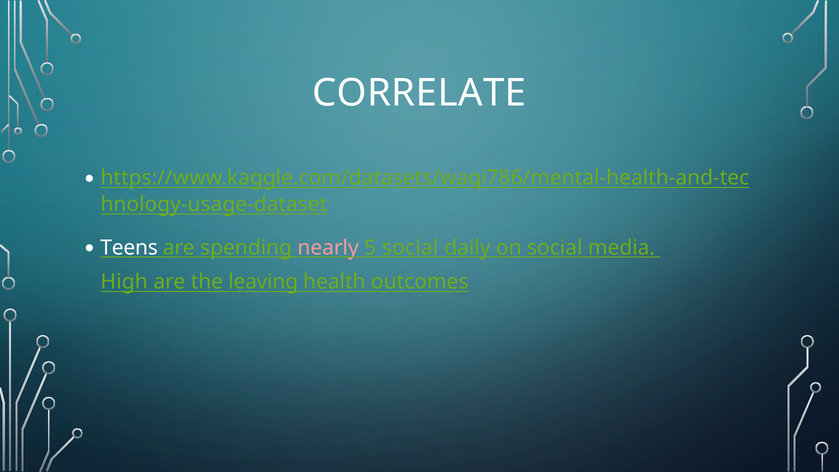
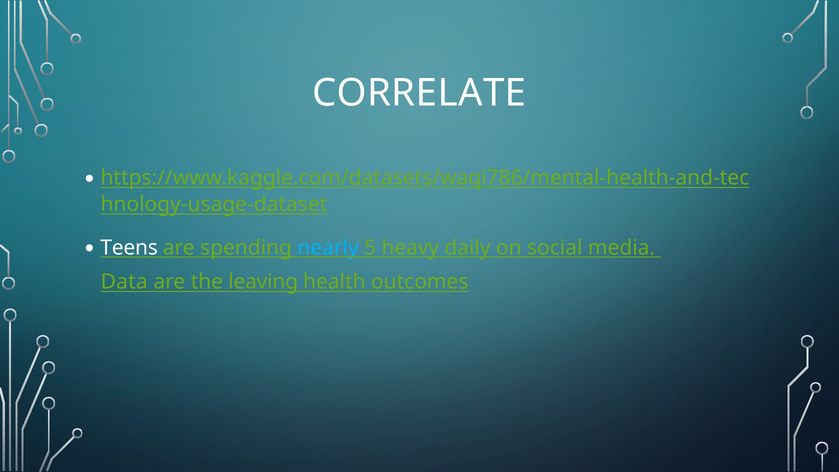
nearly colour: pink -> light blue (328, 248)
5 social: social -> heavy (410, 248)
High: High -> Data (124, 282)
